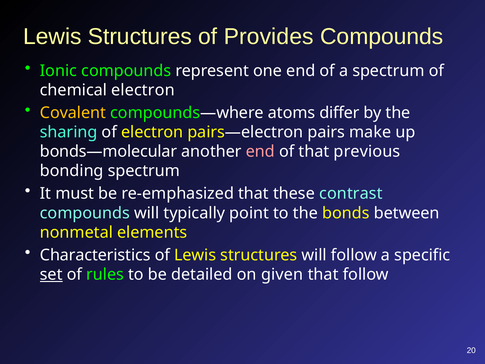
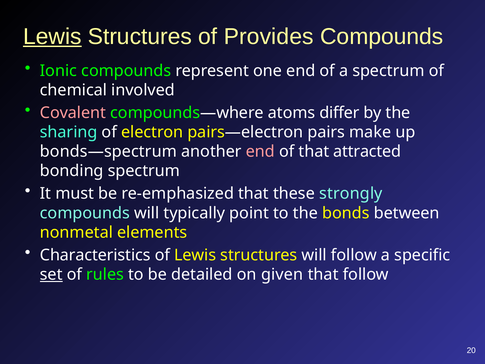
Lewis underline: none -> present (52, 36)
chemical electron: electron -> involved (143, 90)
Covalent colour: yellow -> pink (73, 113)
bonds—molecular: bonds—molecular -> bonds—spectrum (108, 151)
previous: previous -> attracted (367, 151)
contrast: contrast -> strongly (351, 193)
